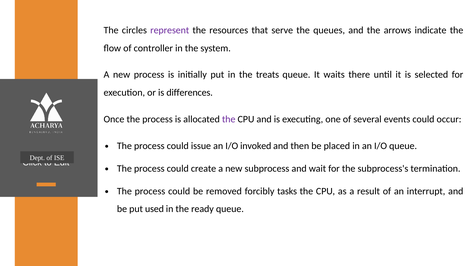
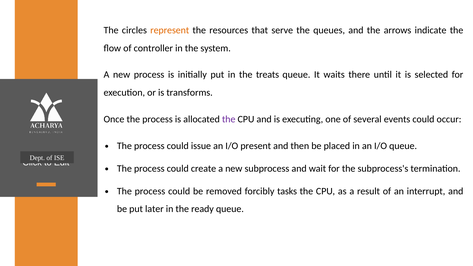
represent colour: purple -> orange (170, 30)
differences: differences -> transforms (190, 93)
invoked: invoked -> present (256, 146)
used: used -> later (154, 209)
